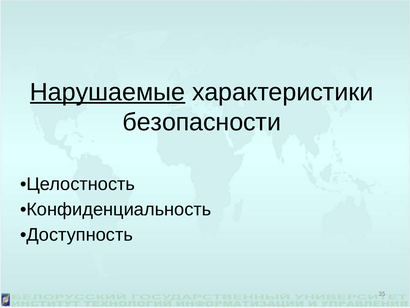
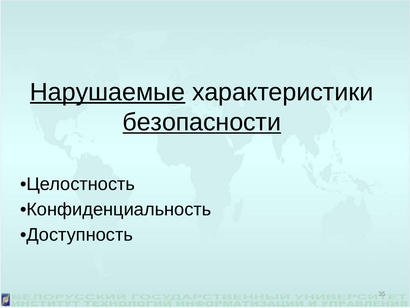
безопасности underline: none -> present (202, 122)
